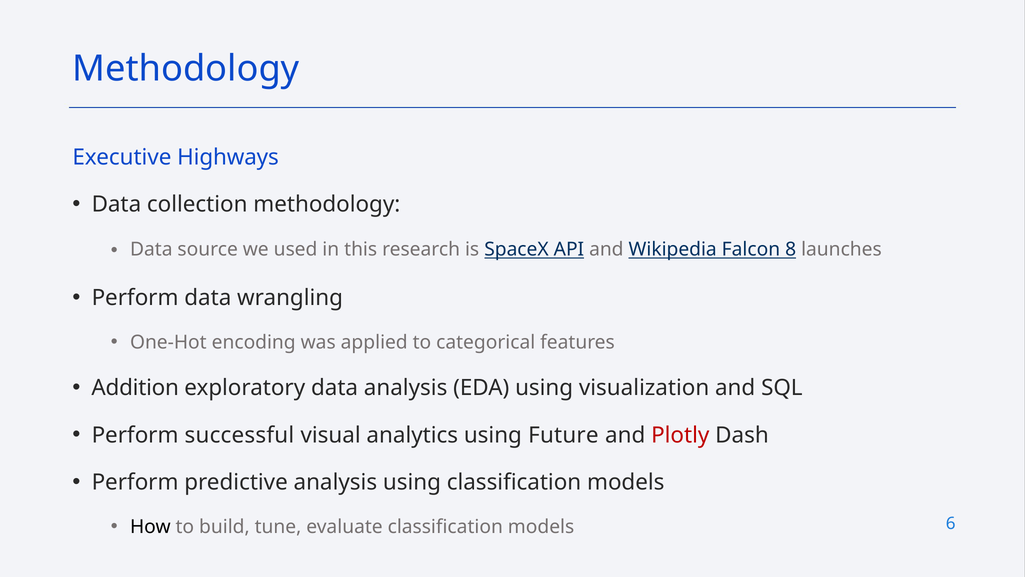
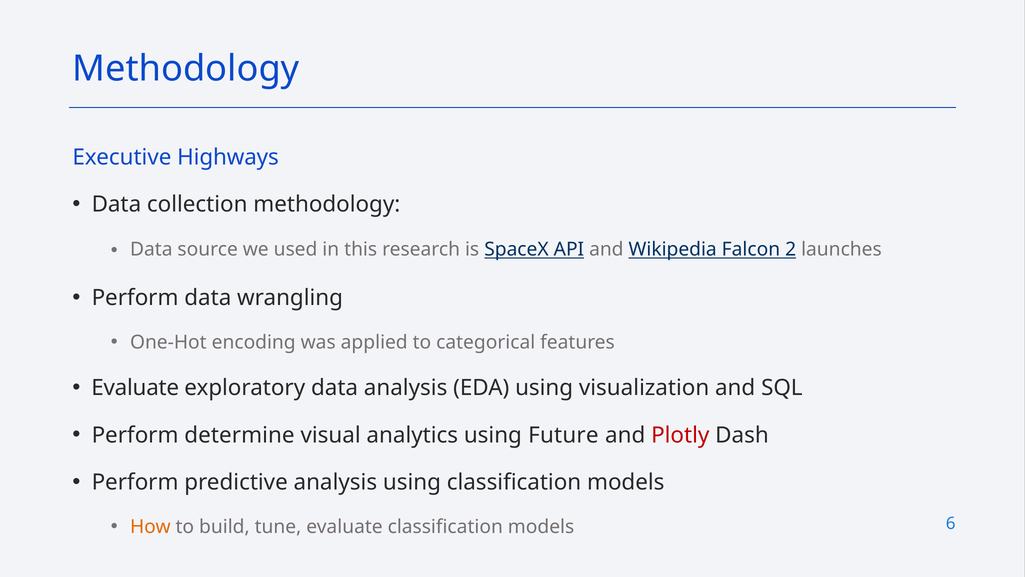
8: 8 -> 2 (791, 249)
Addition: Addition -> Evaluate (135, 388)
successful: successful -> determine (239, 435)
How colour: black -> orange (150, 526)
